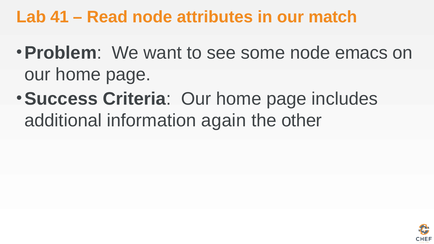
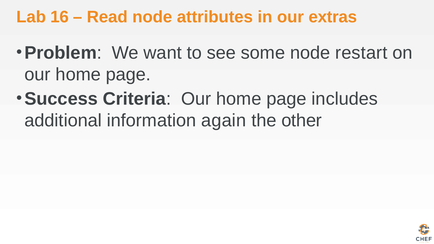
41: 41 -> 16 (60, 17)
match: match -> extras (333, 17)
emacs: emacs -> restart (361, 53)
